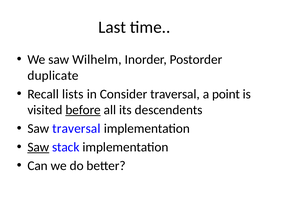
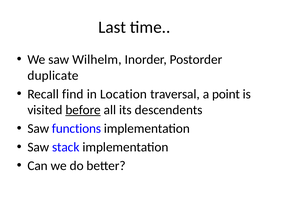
lists: lists -> find (73, 94)
Consider: Consider -> Location (124, 94)
Saw traversal: traversal -> functions (77, 128)
Saw underline: present -> none (38, 147)
